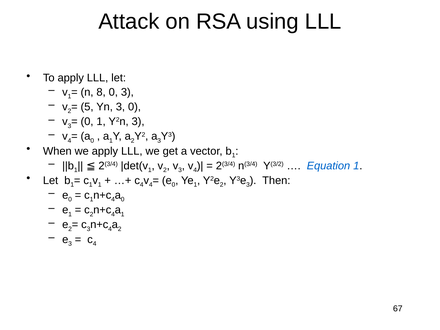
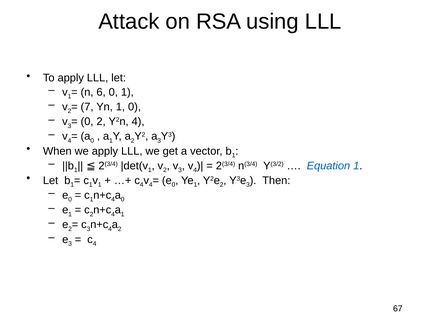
8: 8 -> 6 (101, 92)
0 3: 3 -> 1 (127, 92)
5: 5 -> 7 (87, 107)
Yn 3: 3 -> 1 (120, 107)
0 1: 1 -> 2 (101, 122)
Y2n 3: 3 -> 4 (138, 122)
